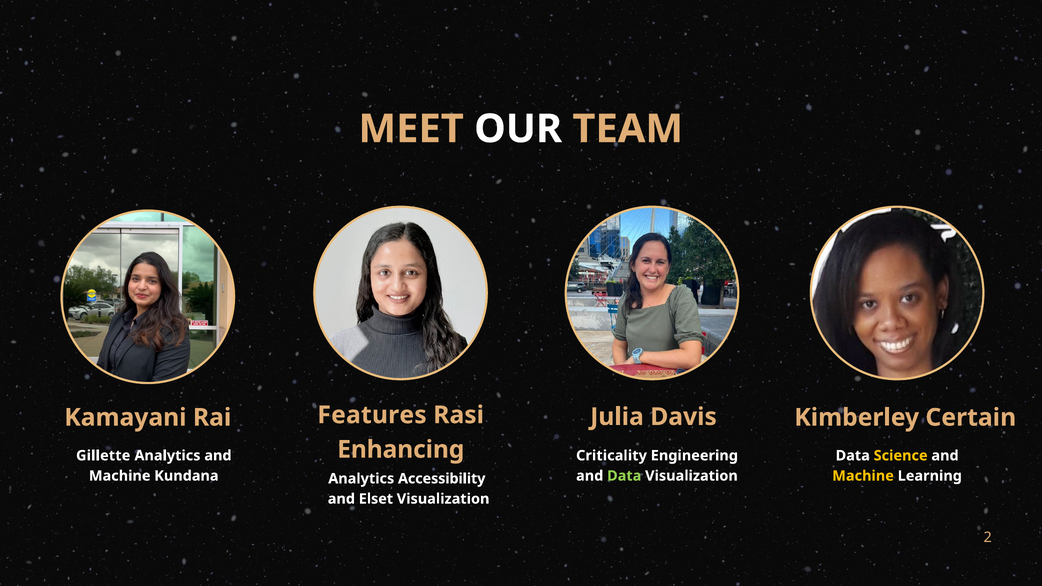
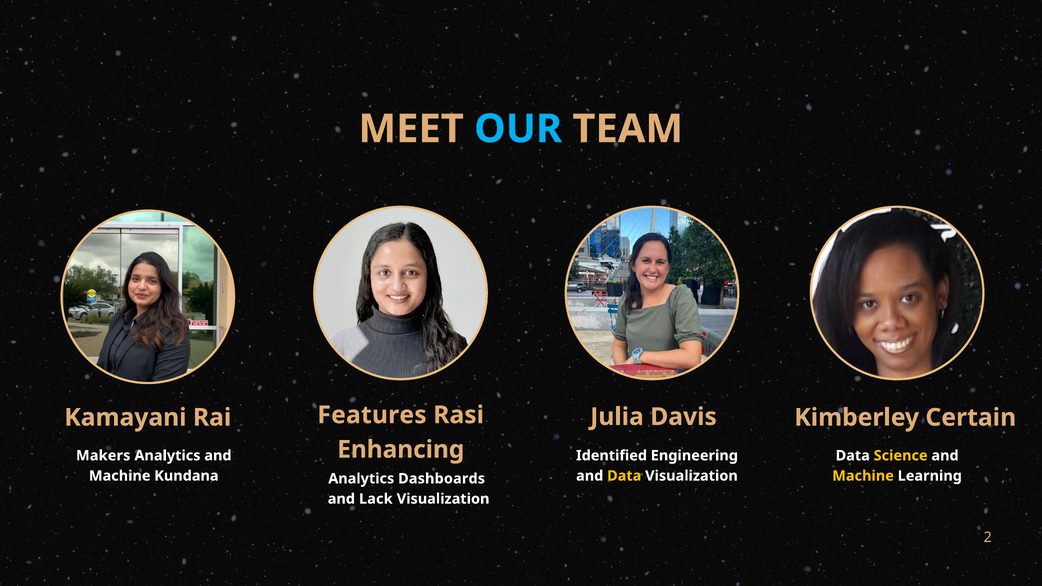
OUR colour: white -> light blue (518, 129)
Gillette: Gillette -> Makers (103, 456)
Criticality: Criticality -> Identified (612, 456)
Accessibility: Accessibility -> Dashboards (442, 479)
Data colour: light green -> yellow (624, 476)
Elset: Elset -> Lack (376, 499)
